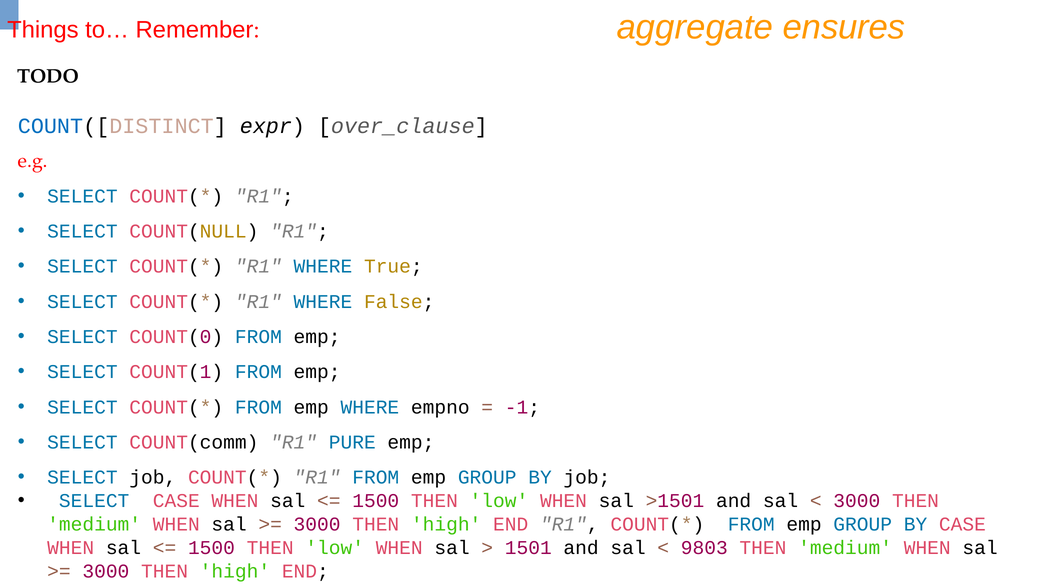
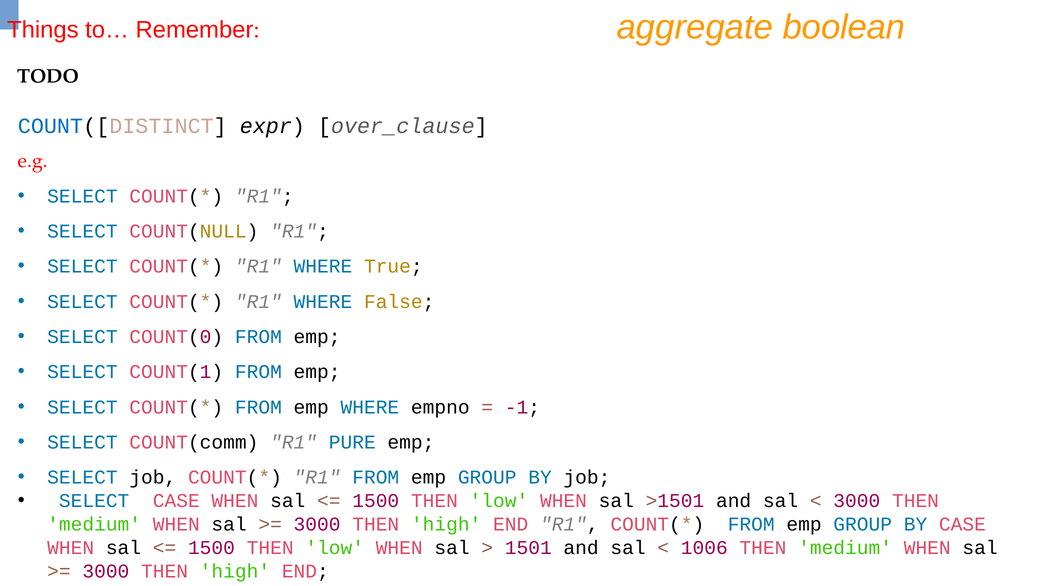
ensures: ensures -> boolean (844, 27)
9803: 9803 -> 1006 (704, 548)
